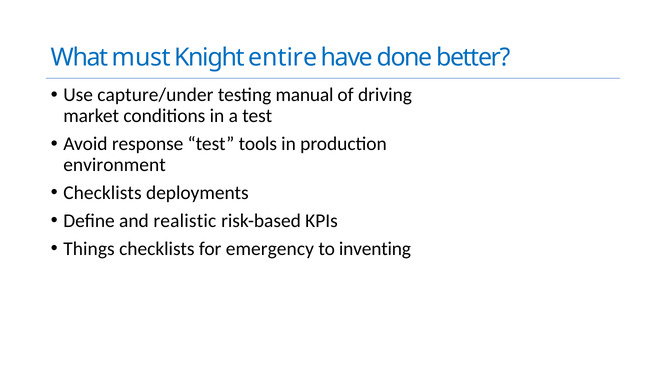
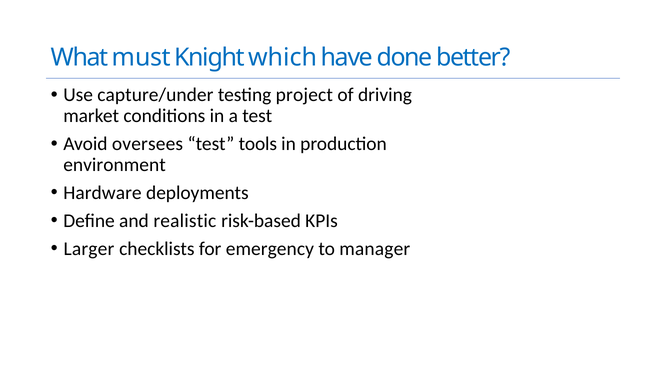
entire: entire -> which (283, 57)
manual: manual -> project (304, 95)
response: response -> oversees (148, 144)
Checklists: Checklists -> Hardware (102, 193)
Things: Things -> Larger (89, 248)
inventing: inventing -> manager (375, 248)
